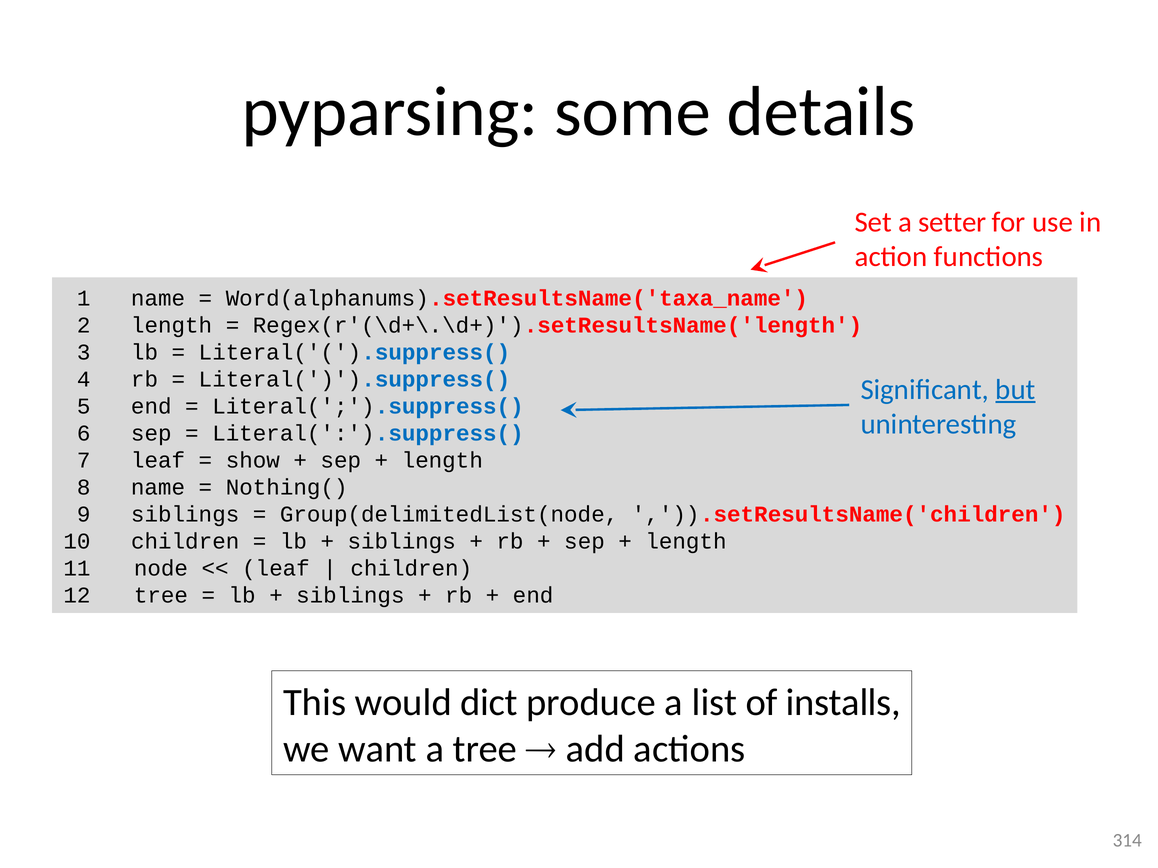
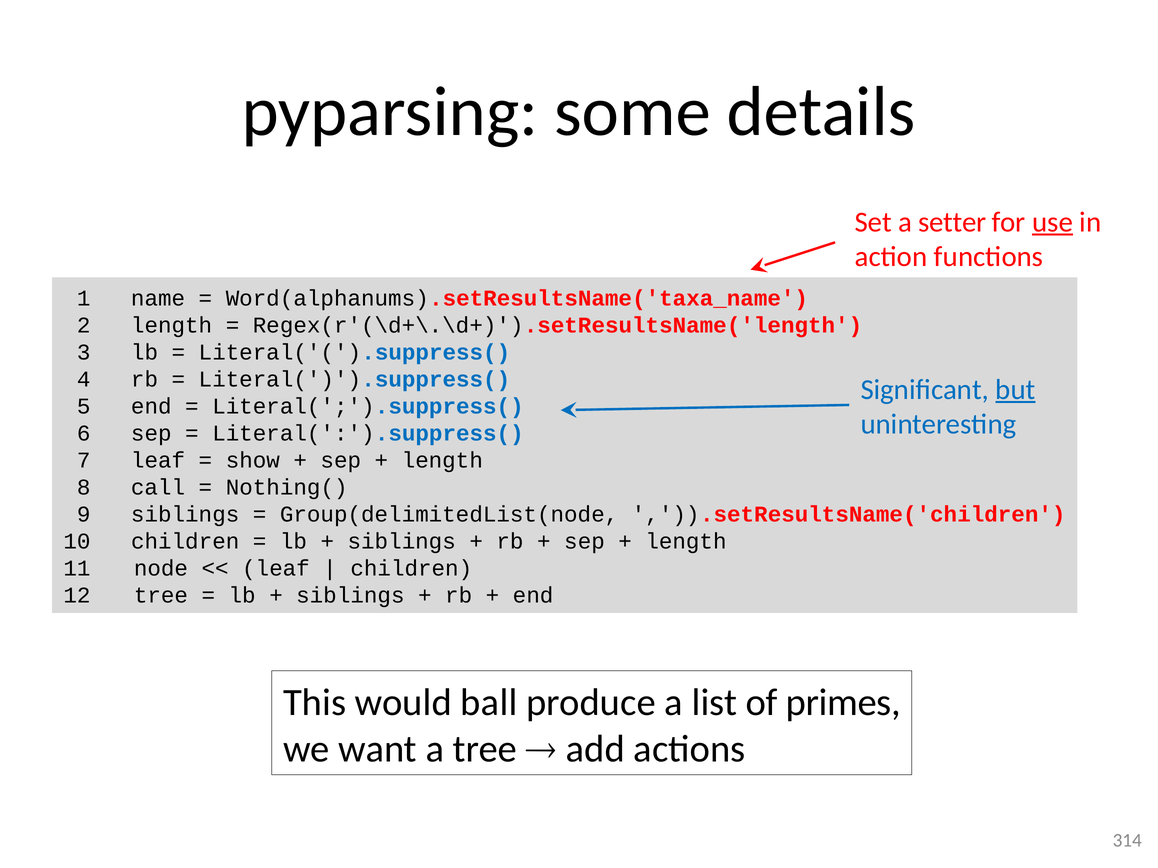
use underline: none -> present (1053, 222)
8 name: name -> call (158, 488)
dict: dict -> ball (489, 703)
installs: installs -> primes (843, 703)
